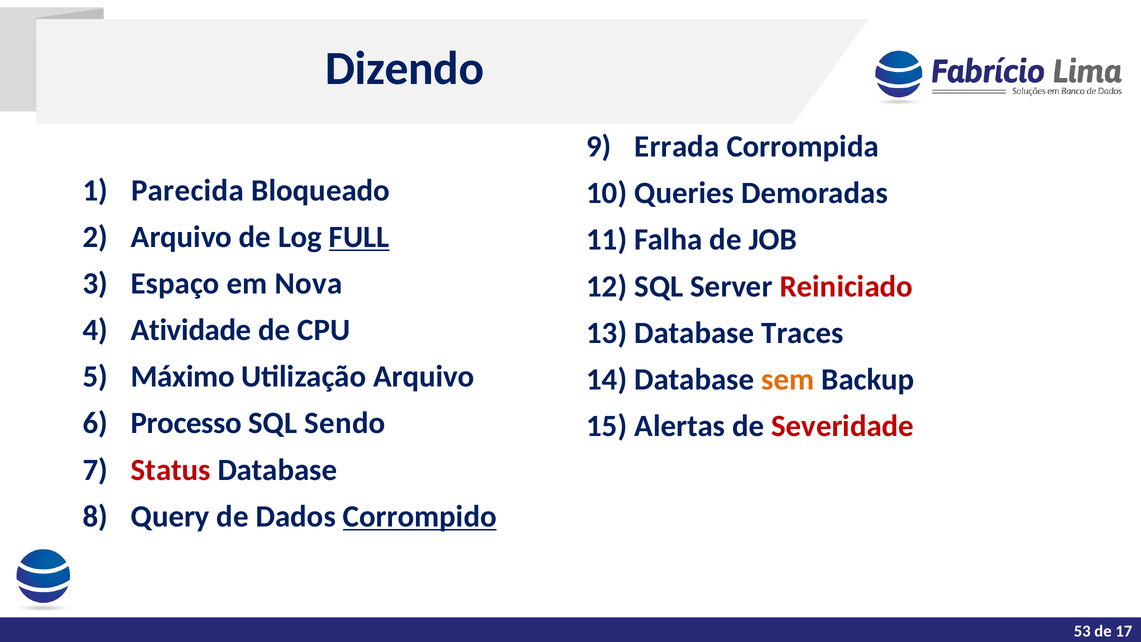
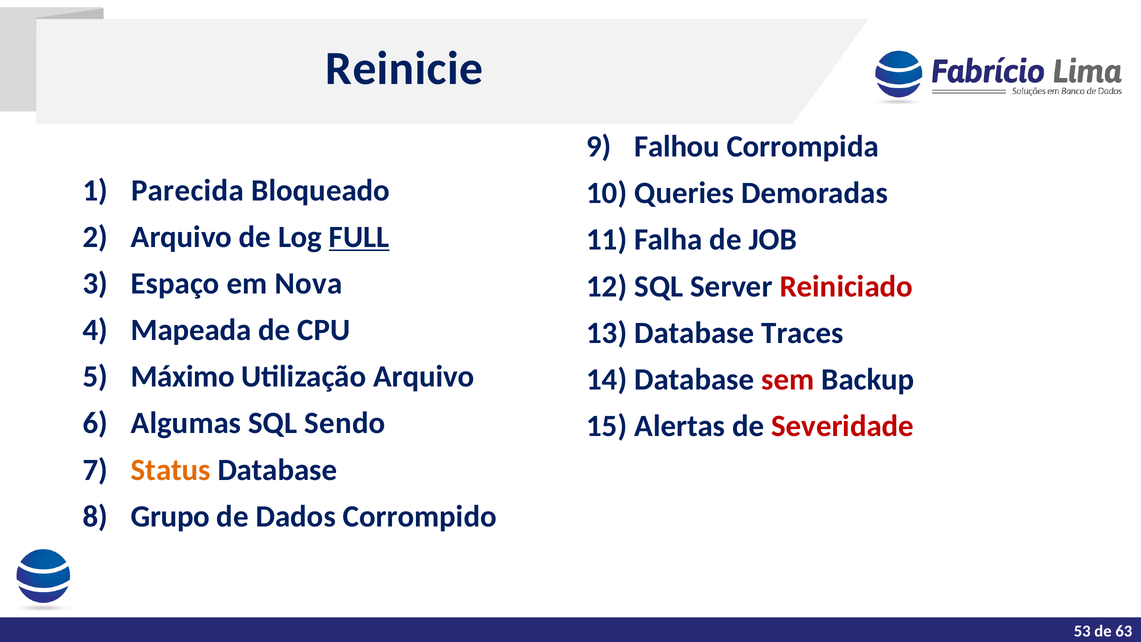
Dizendo: Dizendo -> Reinicie (404, 69)
Errada: Errada -> Falhou (677, 147)
Atividade: Atividade -> Mapeada (191, 330)
sem colour: orange -> red (788, 379)
Processo: Processo -> Algumas (186, 423)
Status colour: red -> orange (171, 470)
Query: Query -> Grupo (170, 516)
Corrompido underline: present -> none (420, 516)
17: 17 -> 63 (1124, 631)
